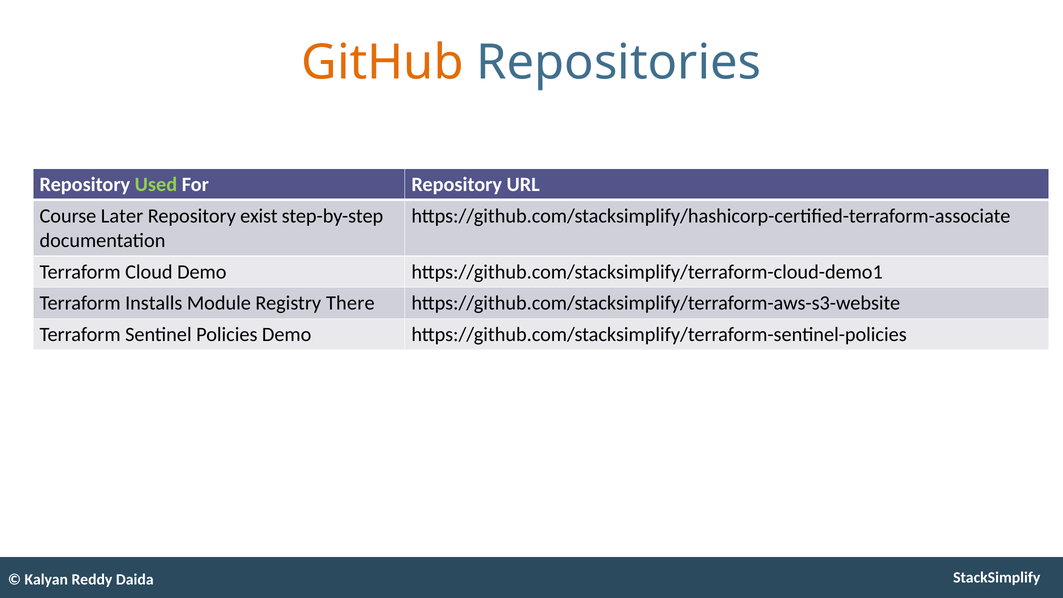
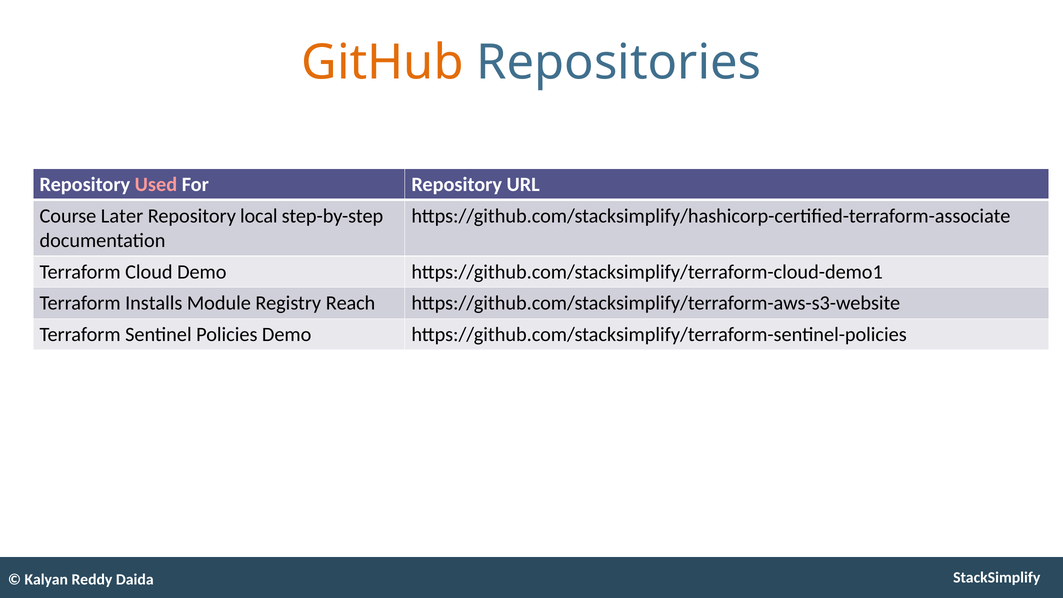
Used colour: light green -> pink (156, 184)
exist: exist -> local (259, 216)
There: There -> Reach (351, 303)
